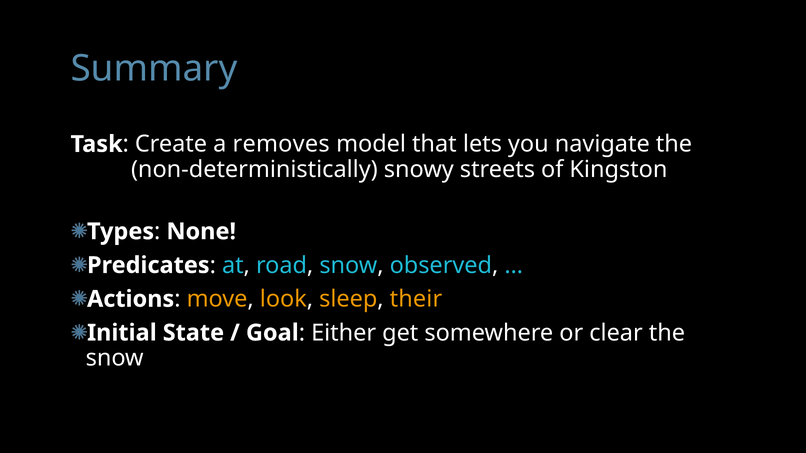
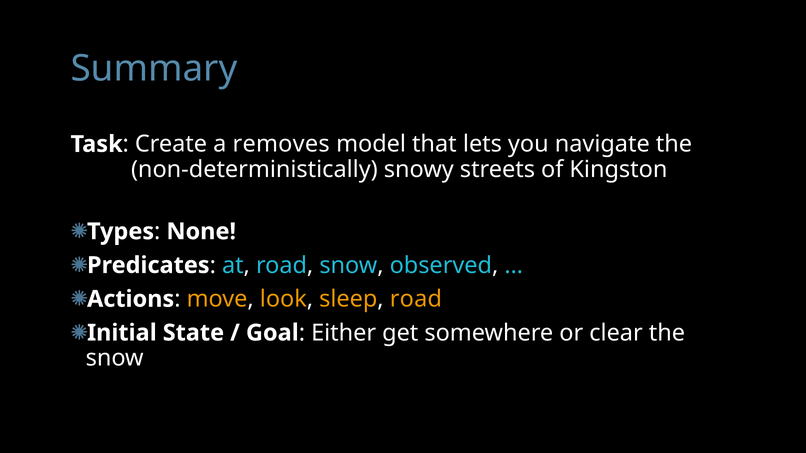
sleep their: their -> road (416, 299)
